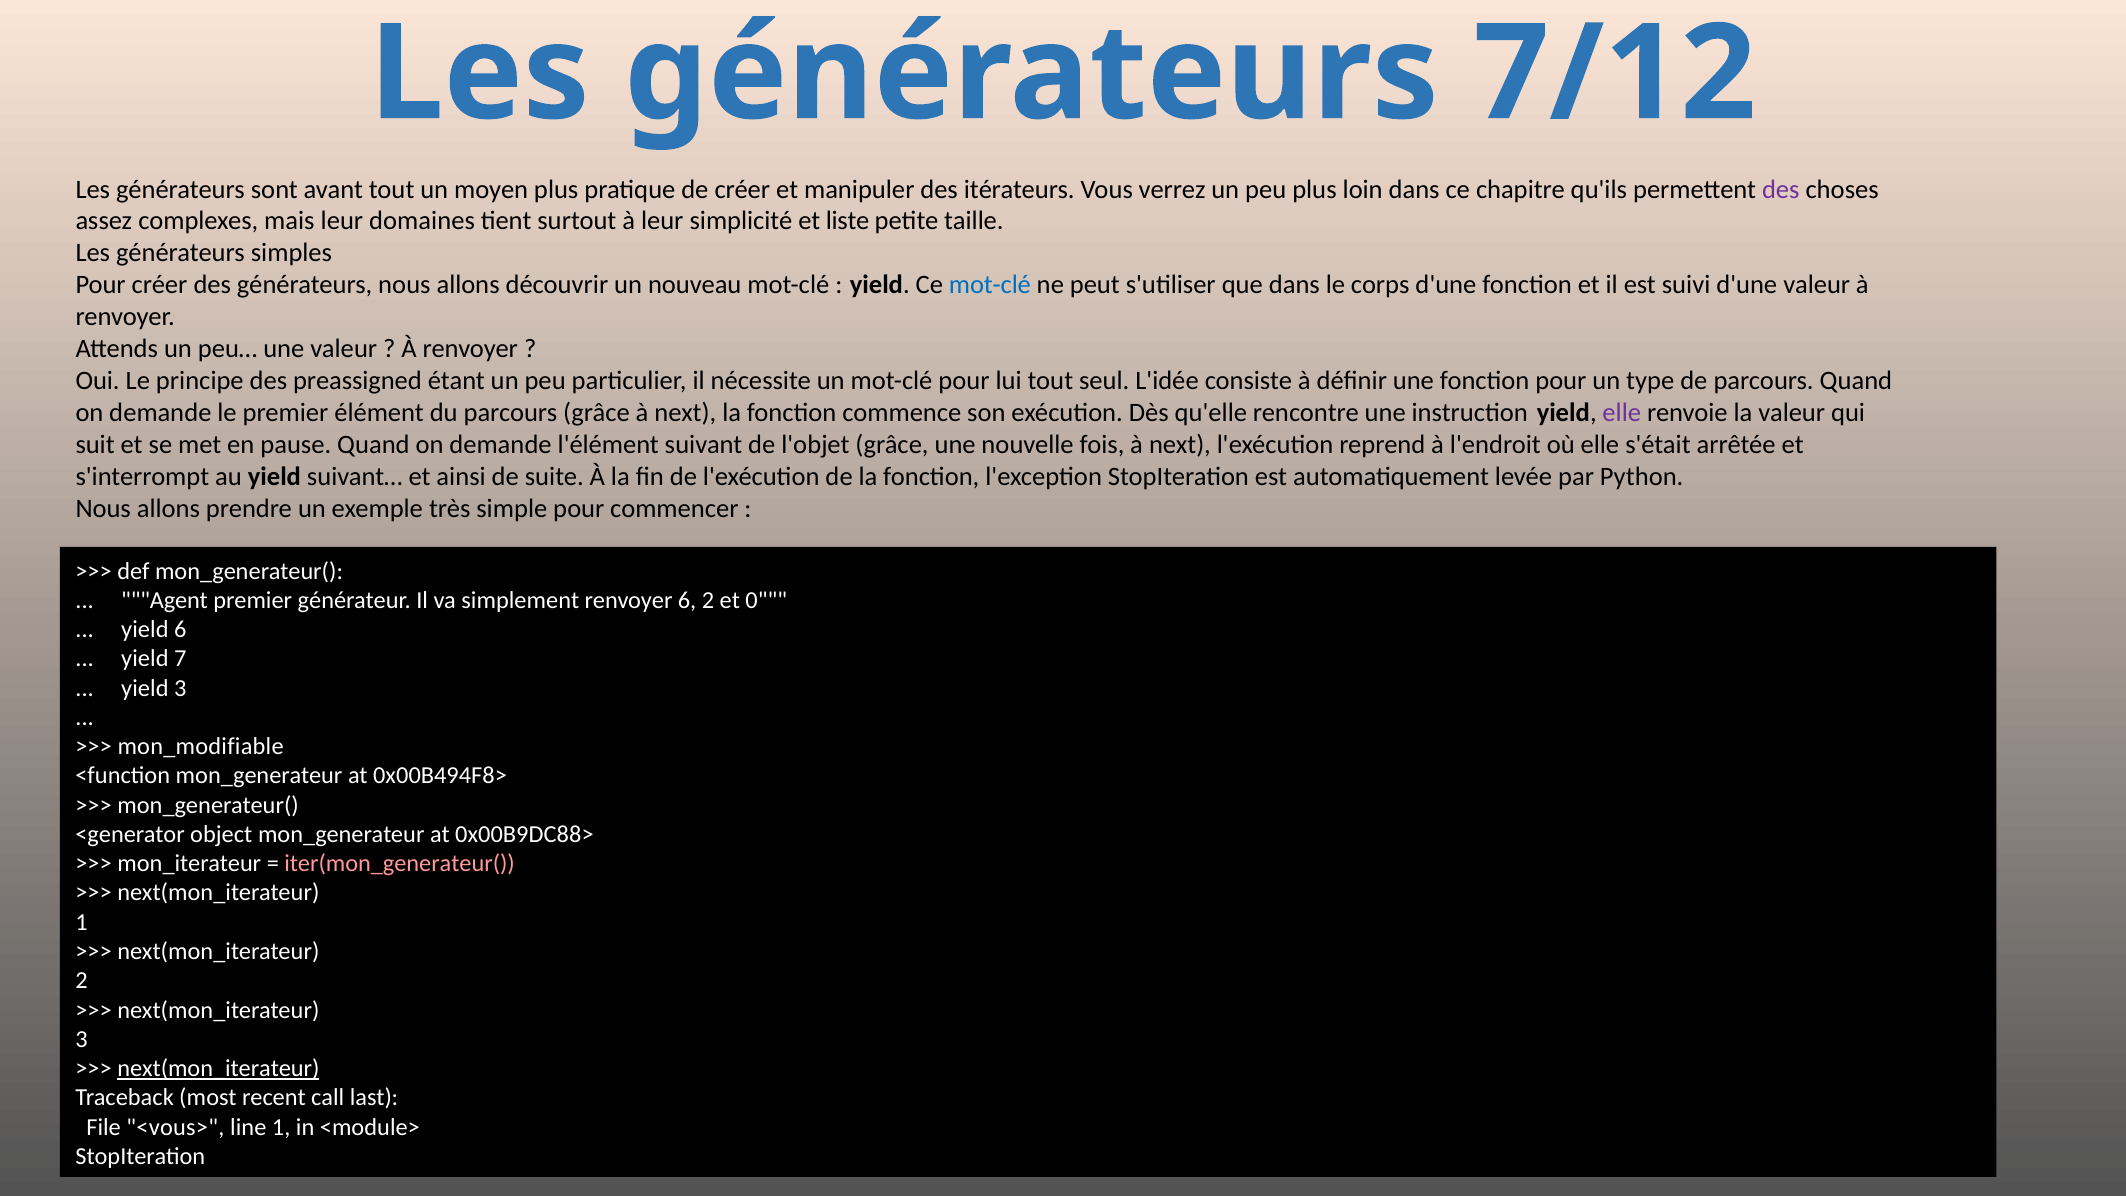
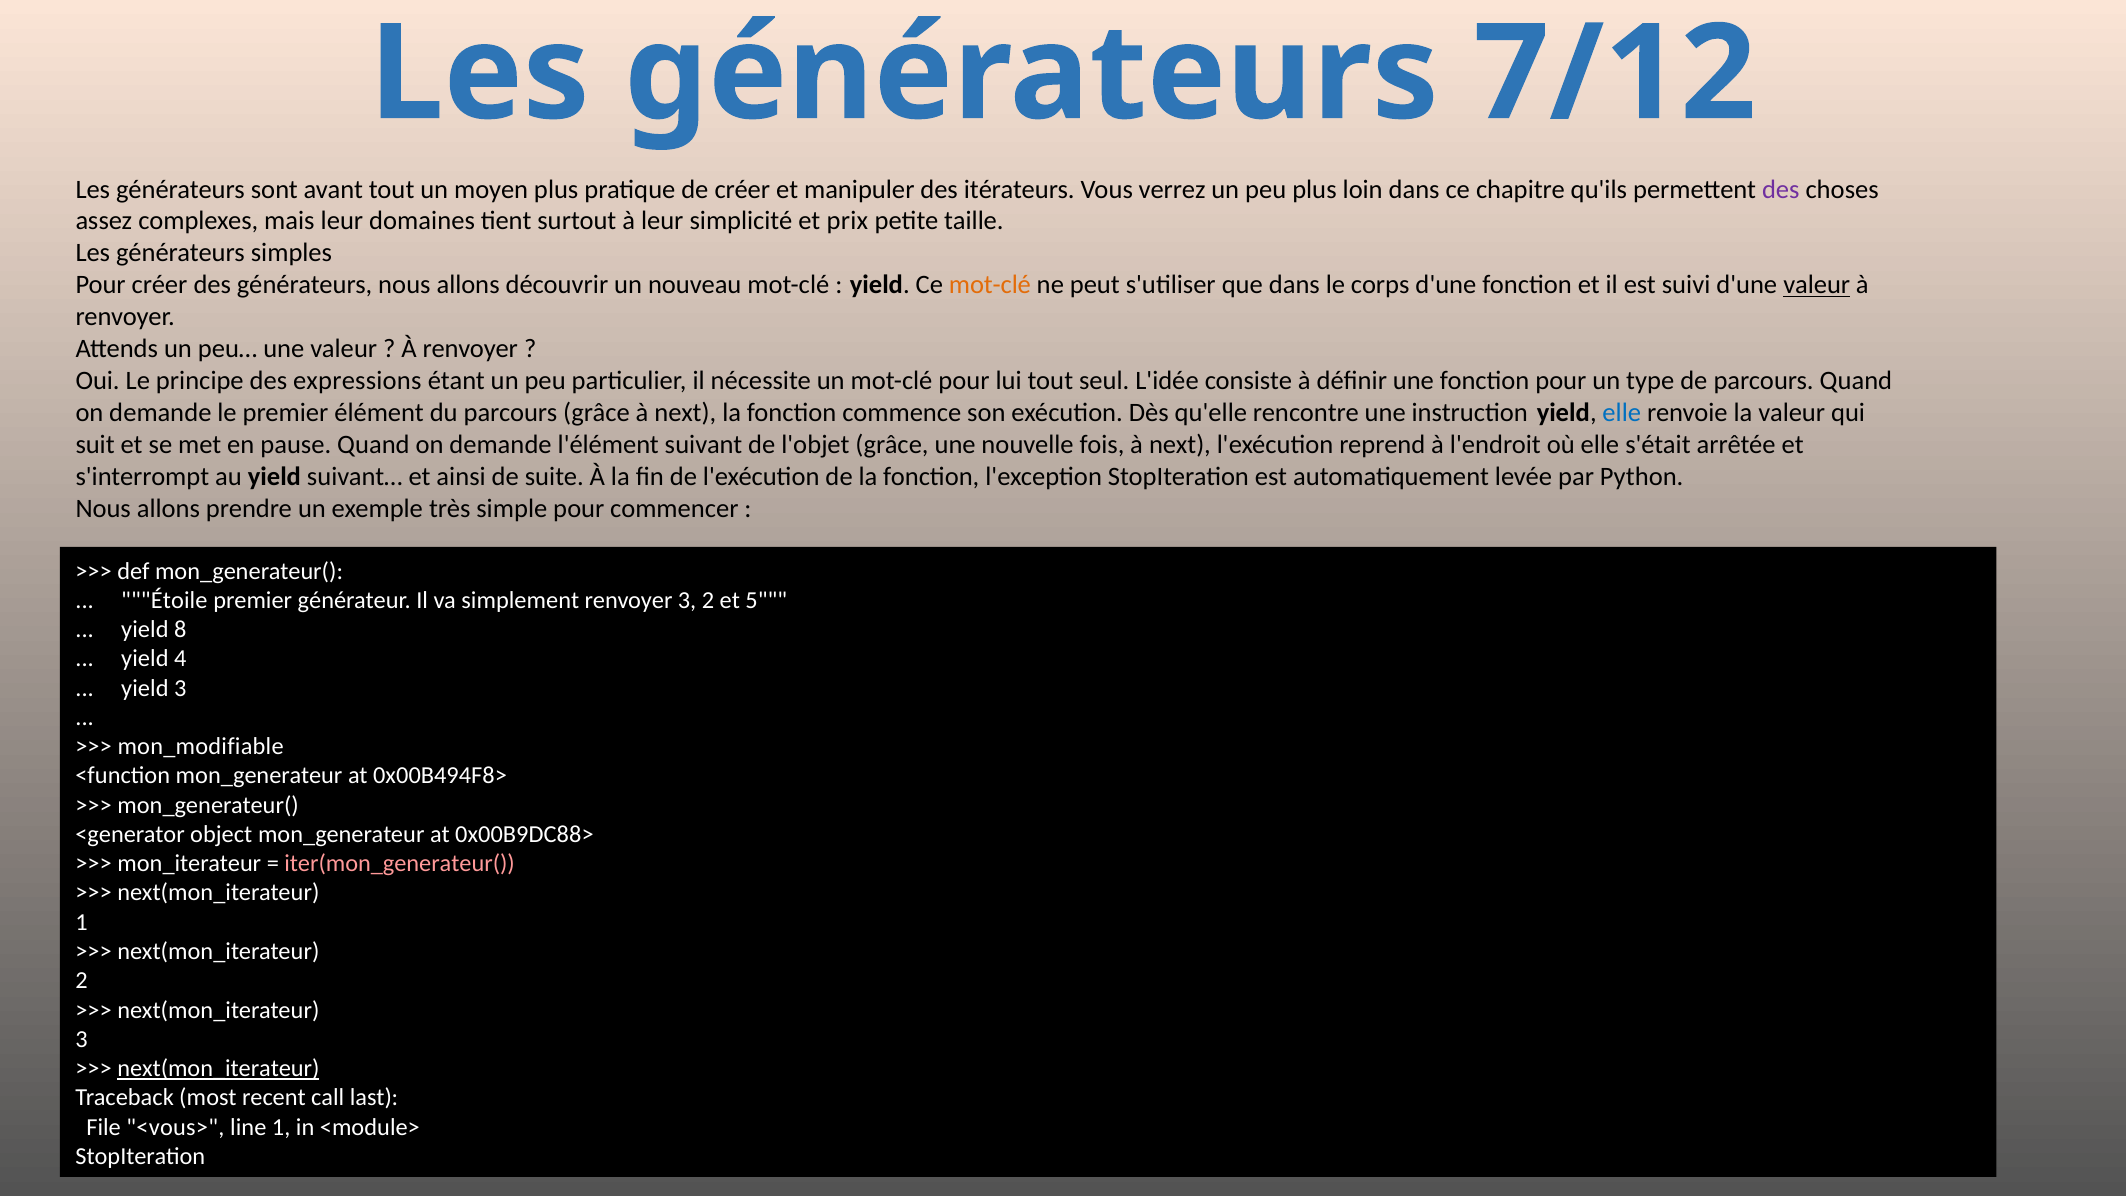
liste: liste -> prix (847, 221)
mot-clé colour: blue -> orange (990, 285)
valeur underline: none -> present (1817, 285)
preassigned: preassigned -> expressions (357, 381)
elle colour: purple -> blue (1622, 413)
Agent: Agent -> Étoile (164, 600)
renvoyer 6: 6 -> 3 (687, 600)
0: 0 -> 5 (766, 600)
yield 6: 6 -> 8 (180, 630)
7: 7 -> 4 (180, 659)
